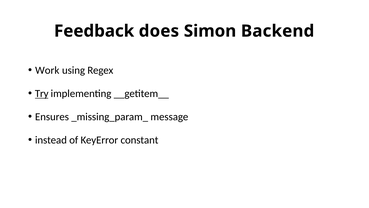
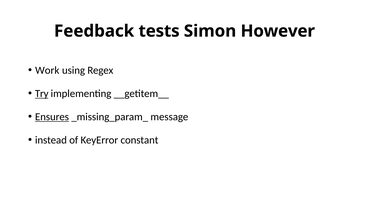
does: does -> tests (159, 31)
Backend: Backend -> However (278, 31)
Ensures underline: none -> present (52, 117)
